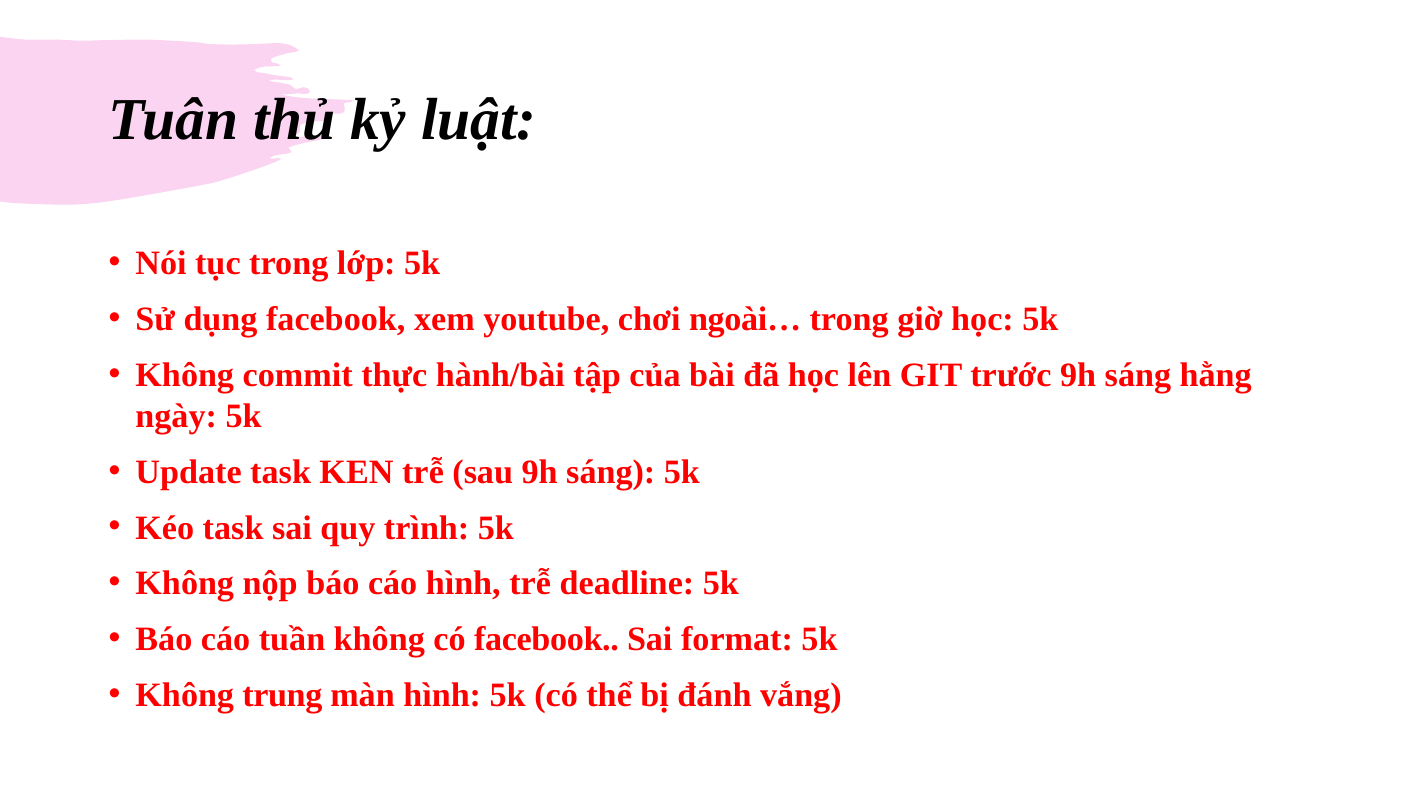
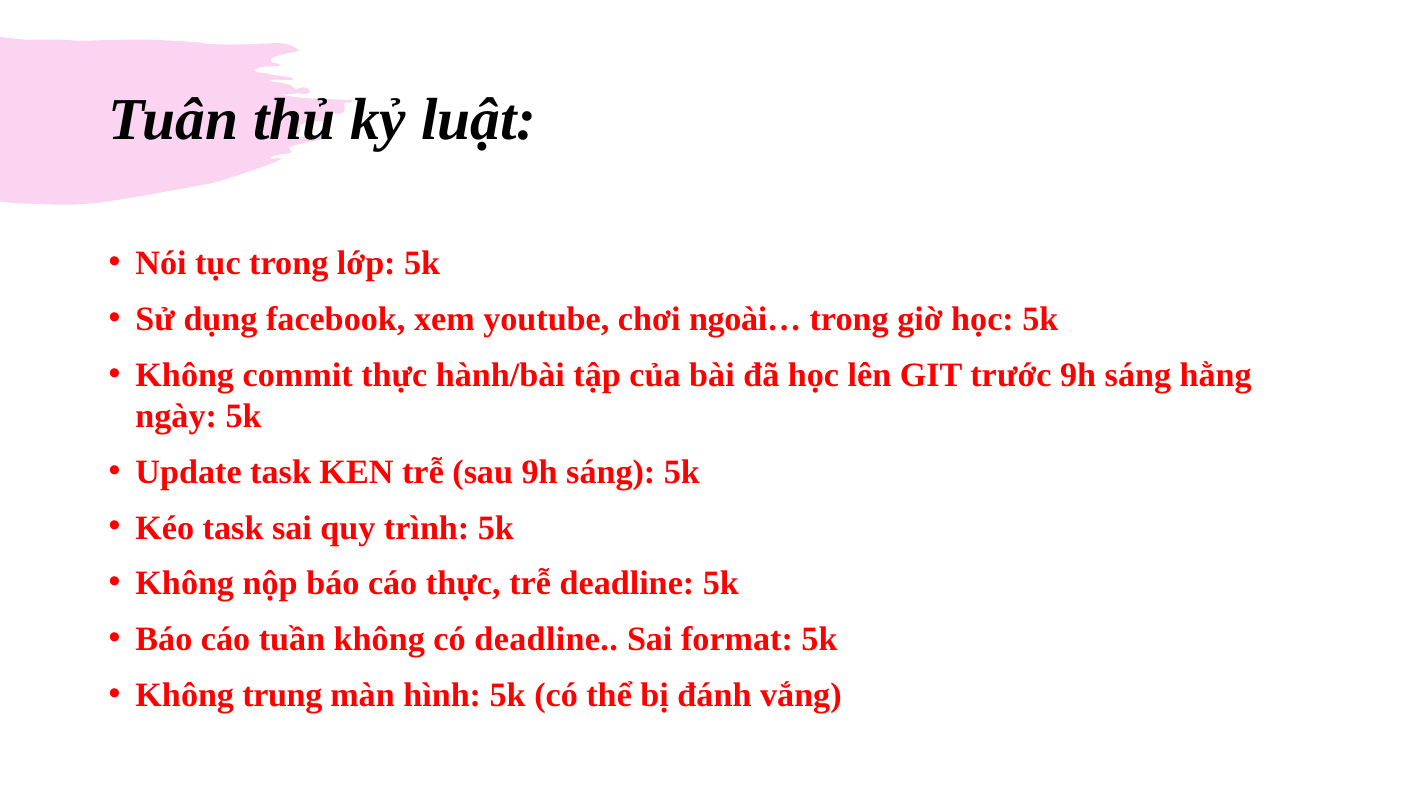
cáo hình: hình -> thực (463, 584)
có facebook: facebook -> deadline (546, 639)
